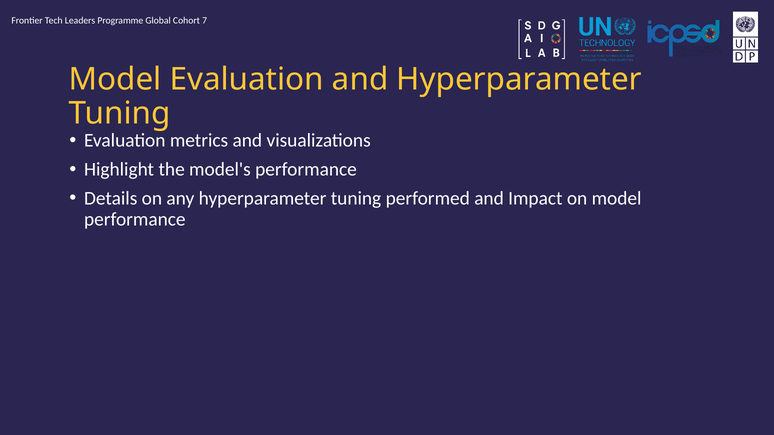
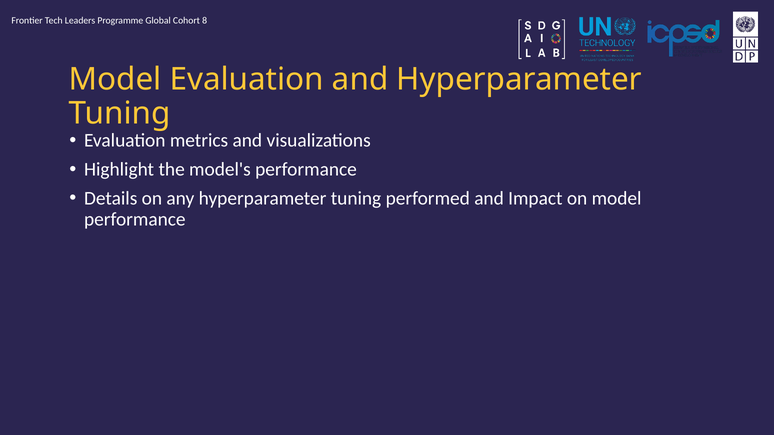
7: 7 -> 8 (205, 21)
